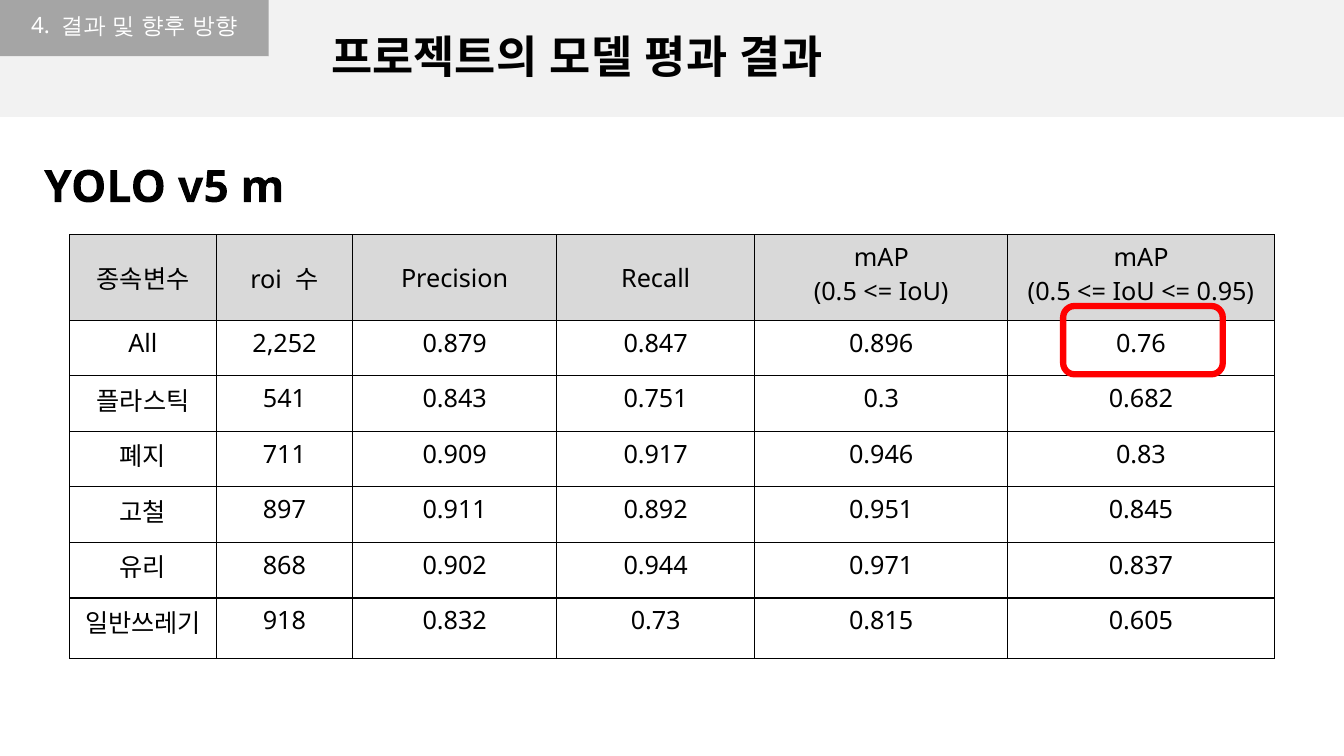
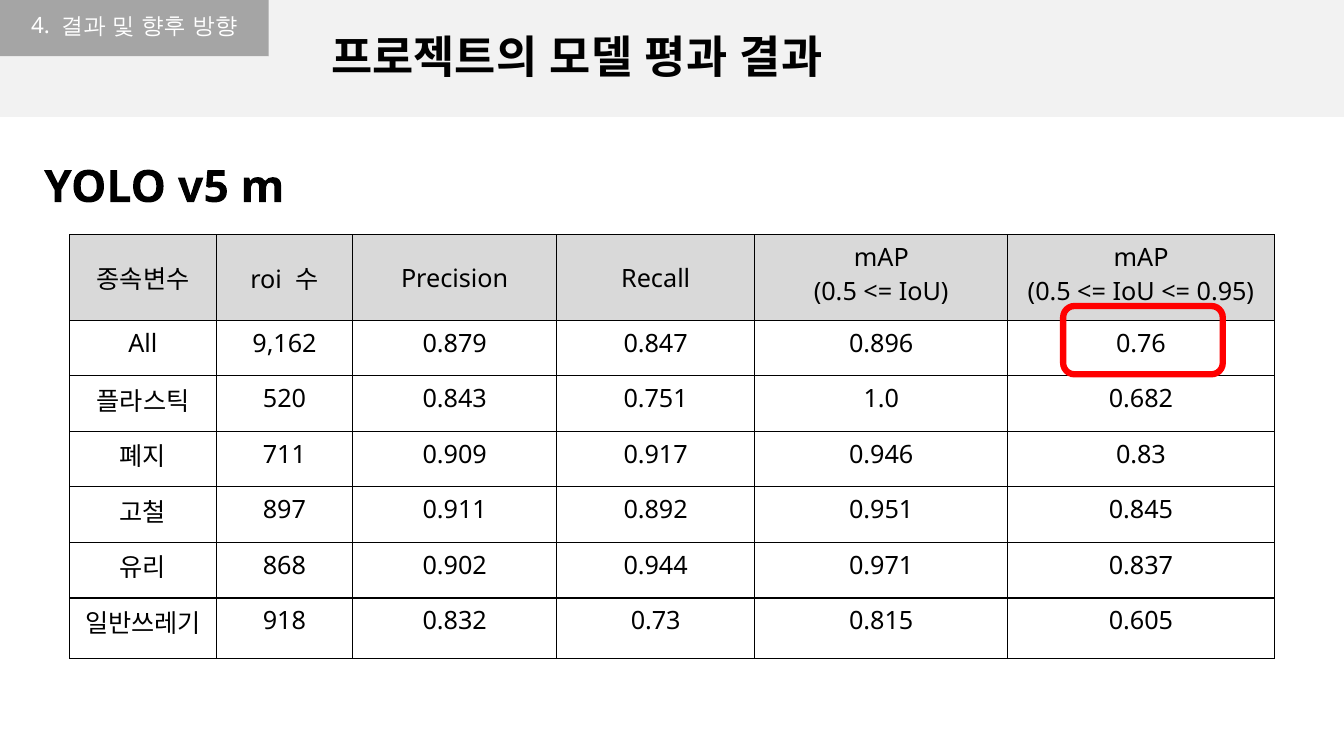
2,252: 2,252 -> 9,162 (285, 344)
541: 541 -> 520 (285, 399)
0.3: 0.3 -> 1.0 (881, 399)
